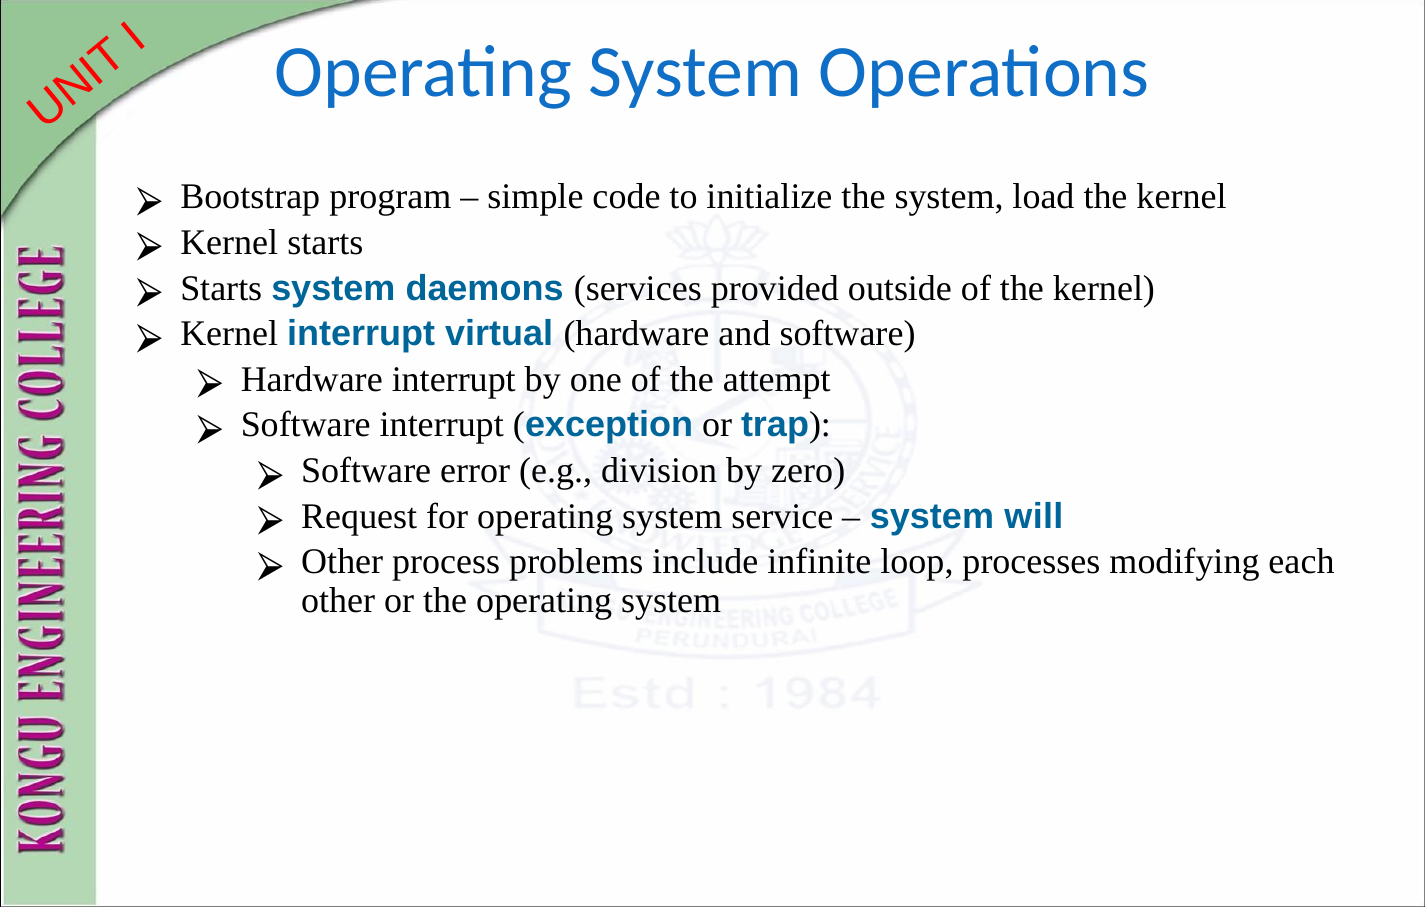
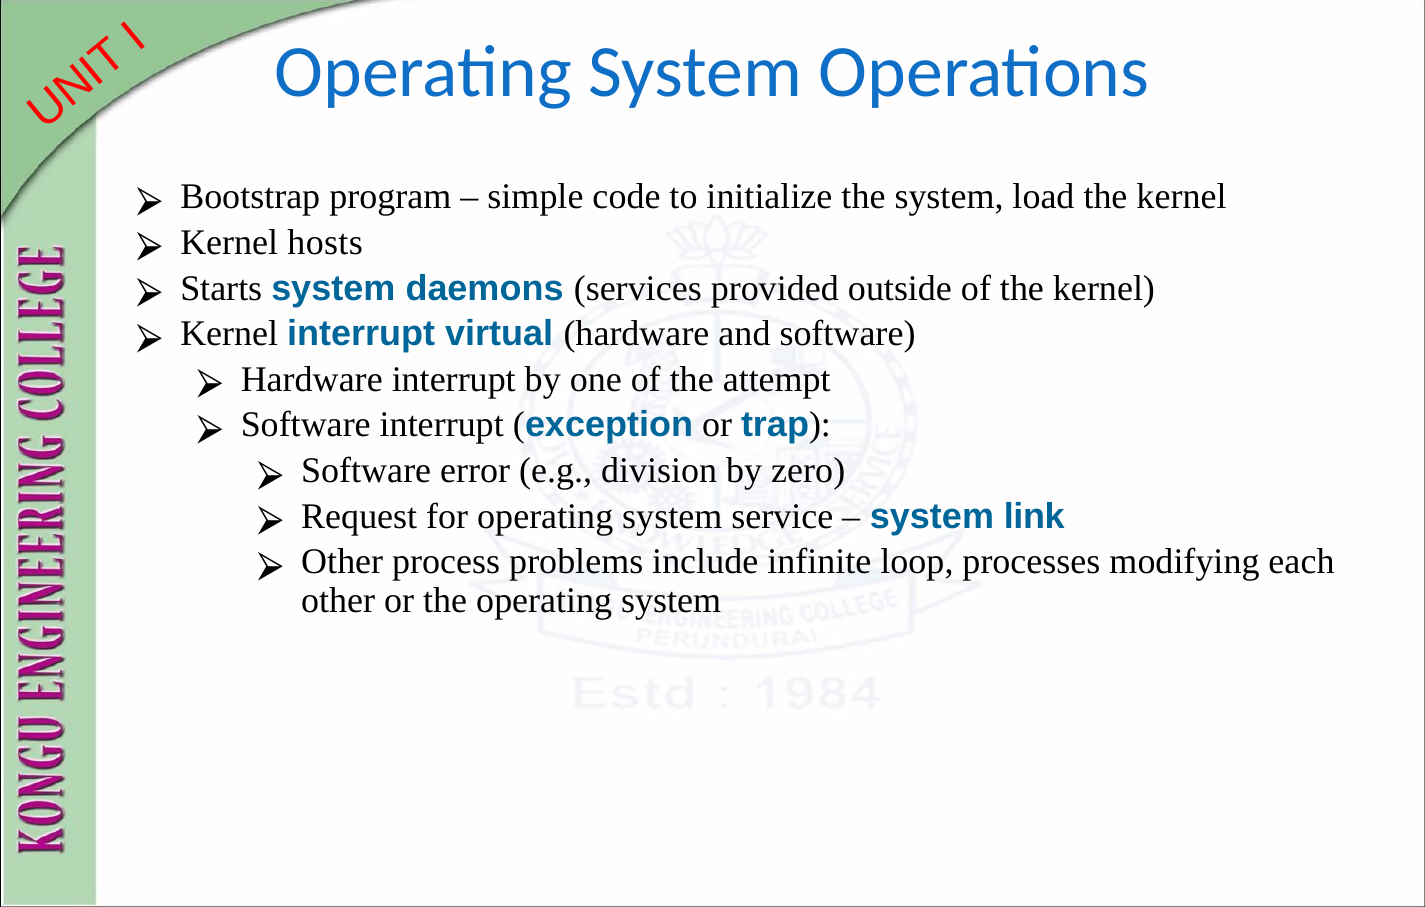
Kernel starts: starts -> hosts (325, 243)
will: will -> link (1034, 516)
